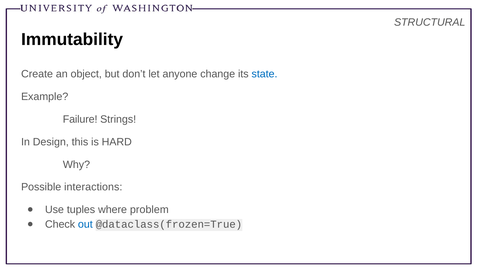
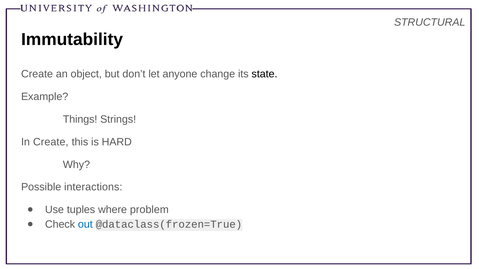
state colour: blue -> black (265, 74)
Failure: Failure -> Things (80, 119)
In Design: Design -> Create (51, 142)
